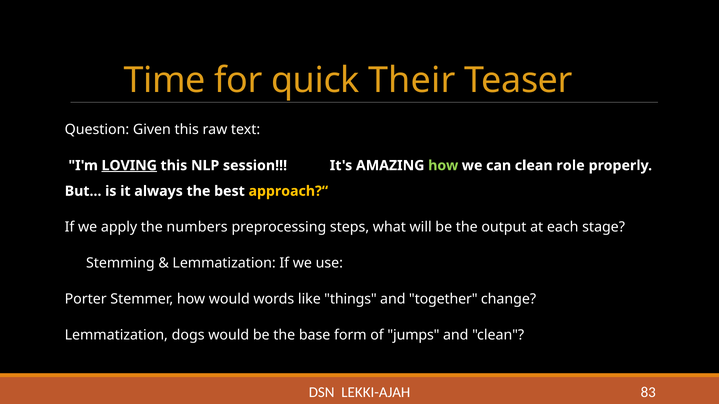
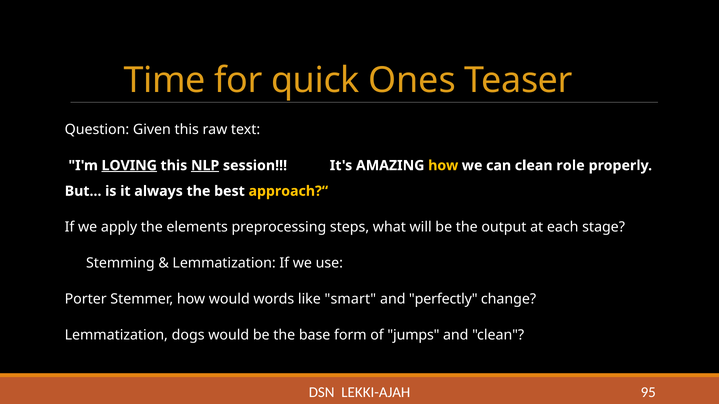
Their: Their -> Ones (412, 81)
NLP underline: none -> present (205, 166)
how colour: light green -> yellow (443, 166)
numbers: numbers -> elements (197, 227)
things: things -> smart (350, 300)
together: together -> perfectly (443, 300)
83: 83 -> 95 (648, 393)
